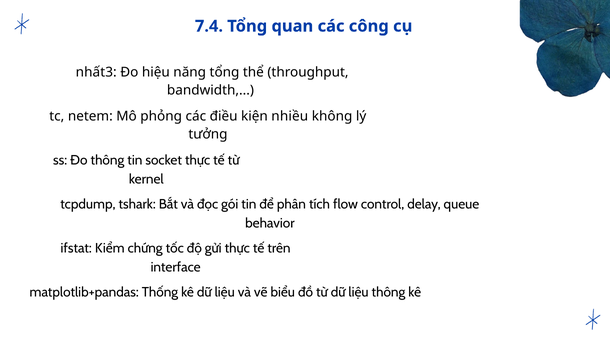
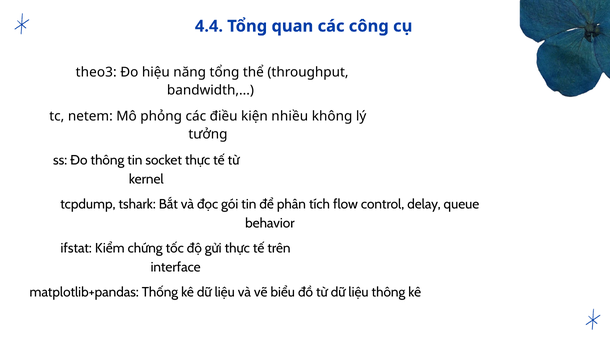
7.4: 7.4 -> 4.4 (209, 26)
nhất3: nhất3 -> theo3 (96, 72)
